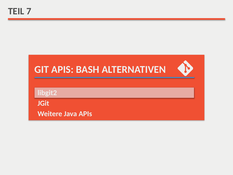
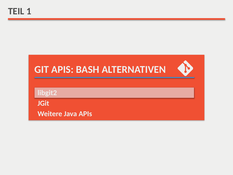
7: 7 -> 1 (29, 11)
